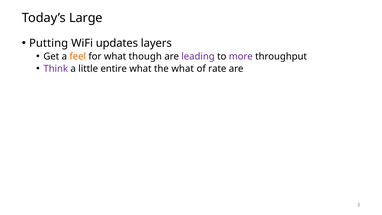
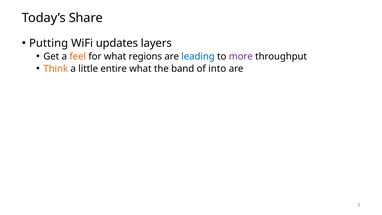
Large: Large -> Share (86, 18)
though: though -> regions (145, 56)
leading colour: purple -> blue (198, 56)
Think colour: purple -> orange (56, 69)
the what: what -> band (183, 69)
rate: rate -> into (217, 69)
